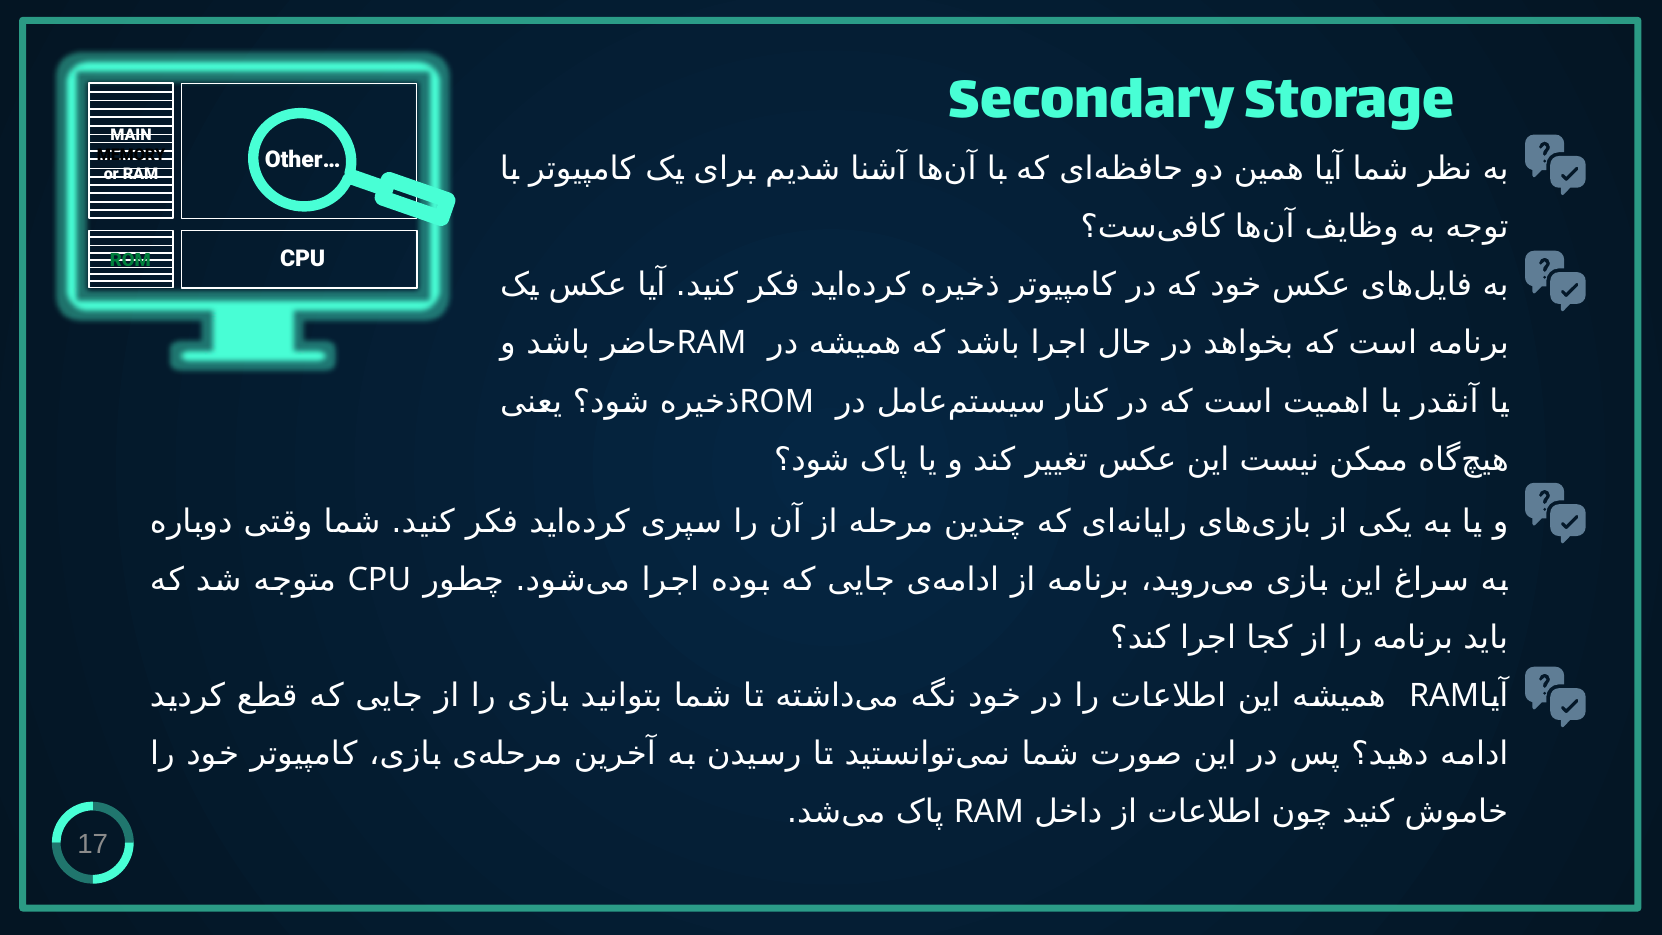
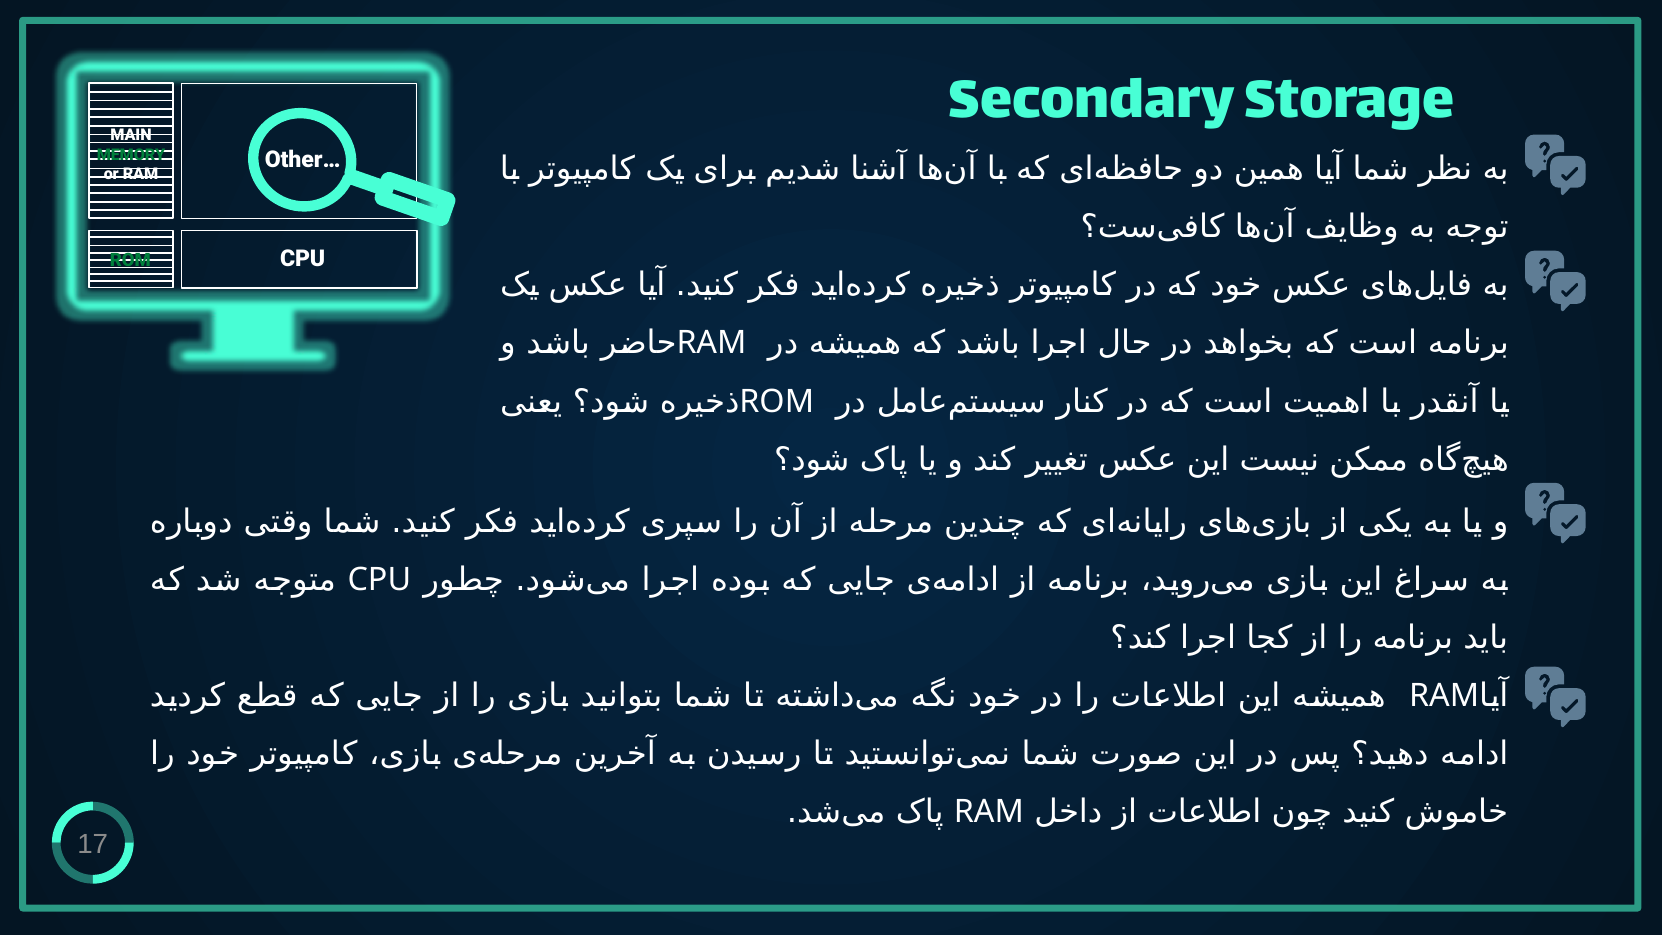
MEMORY colour: black -> green (131, 155)
